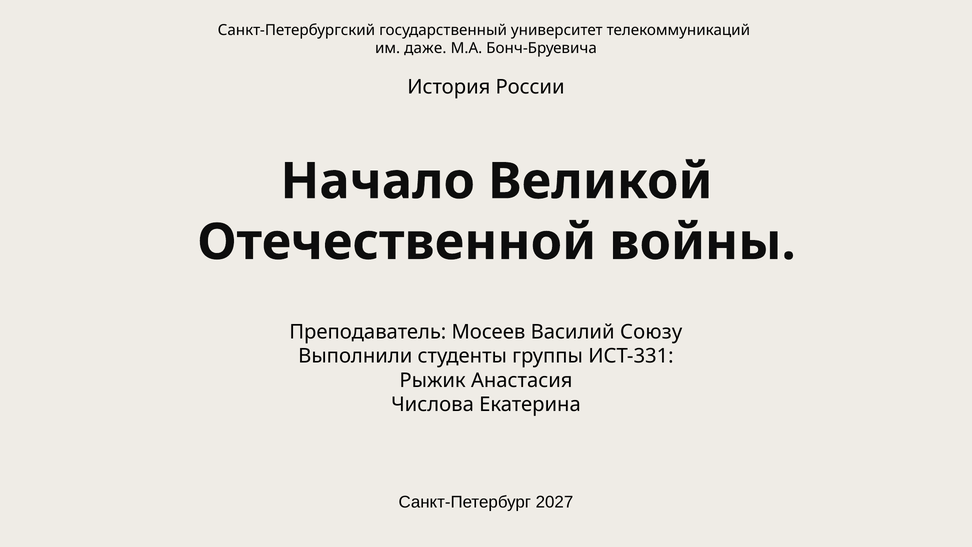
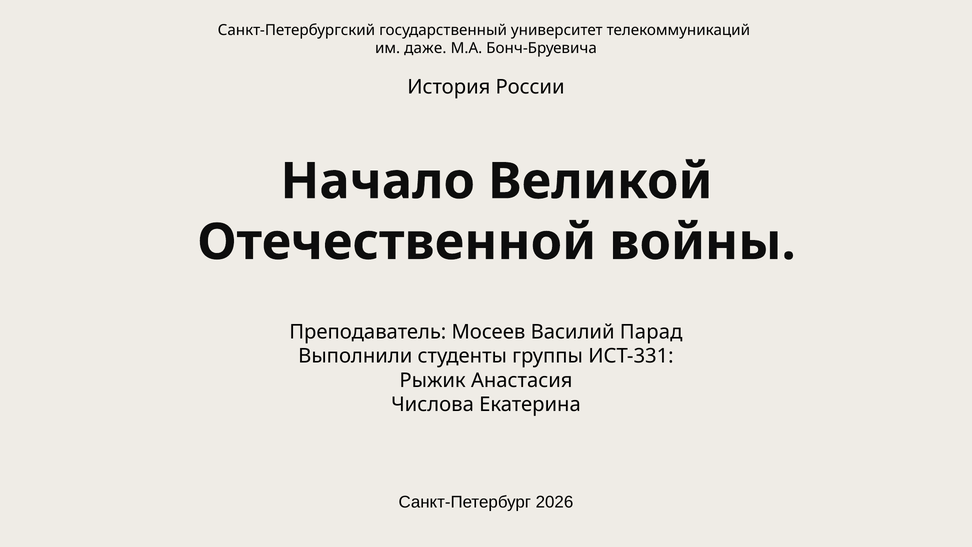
Союзу: Союзу -> Парад (651, 332)
2027: 2027 -> 2026 (555, 502)
